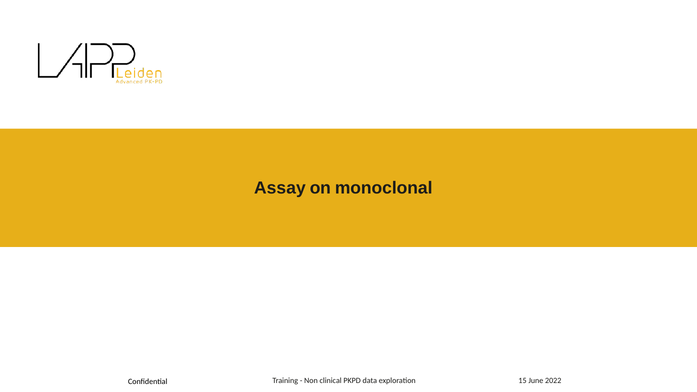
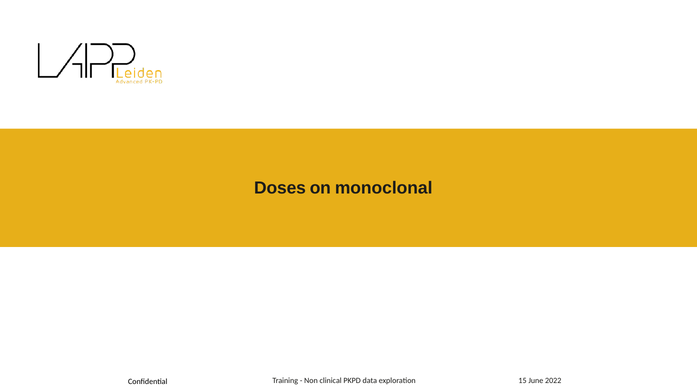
Assay: Assay -> Doses (280, 188)
